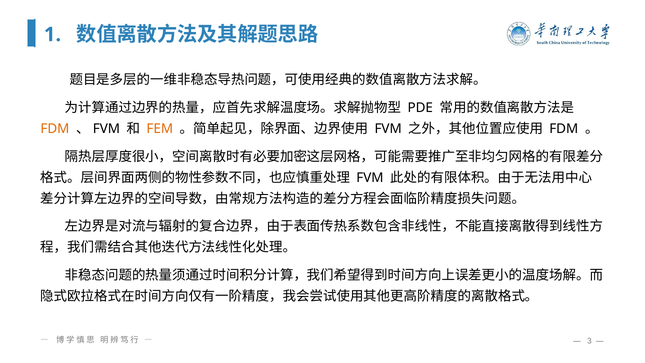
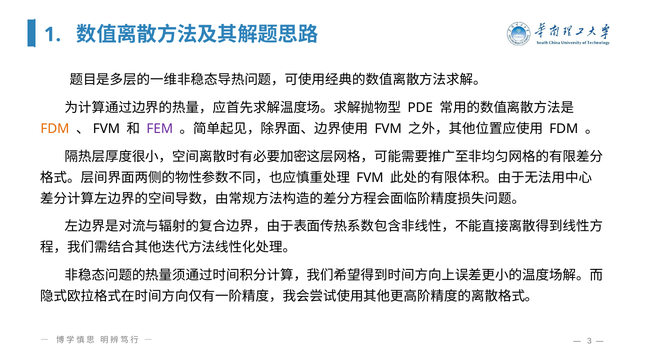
FEM colour: orange -> purple (160, 129)
